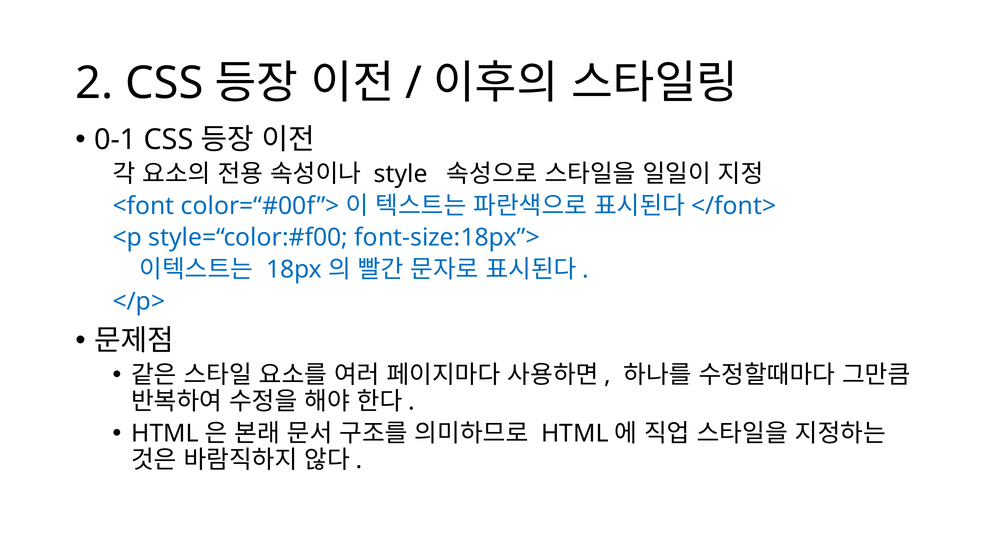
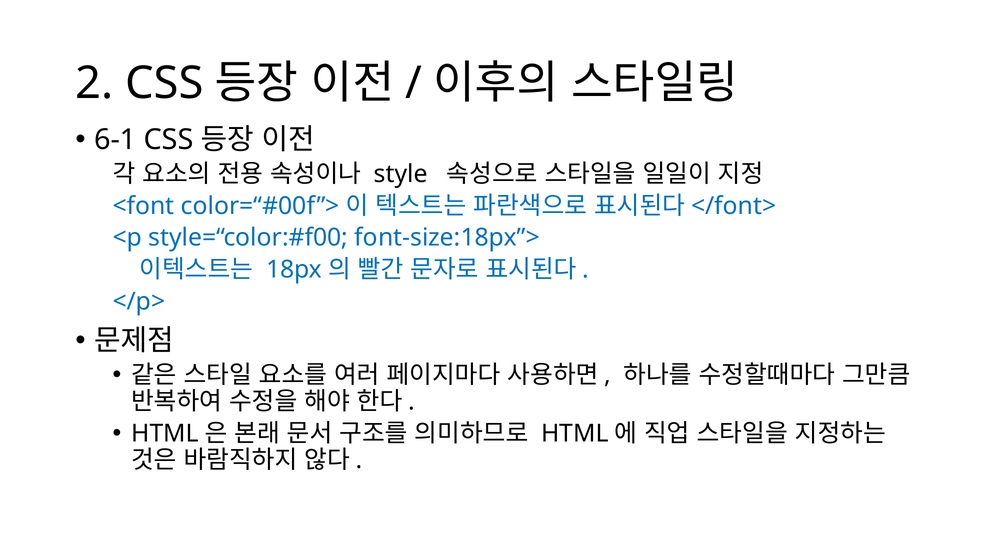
0-1: 0-1 -> 6-1 (115, 140)
